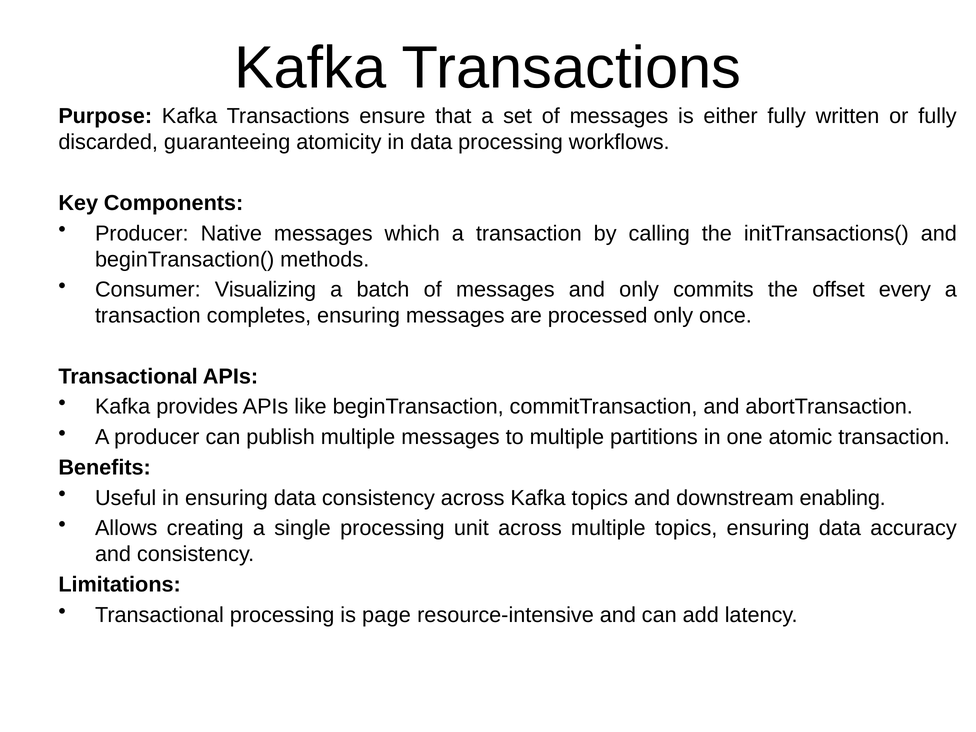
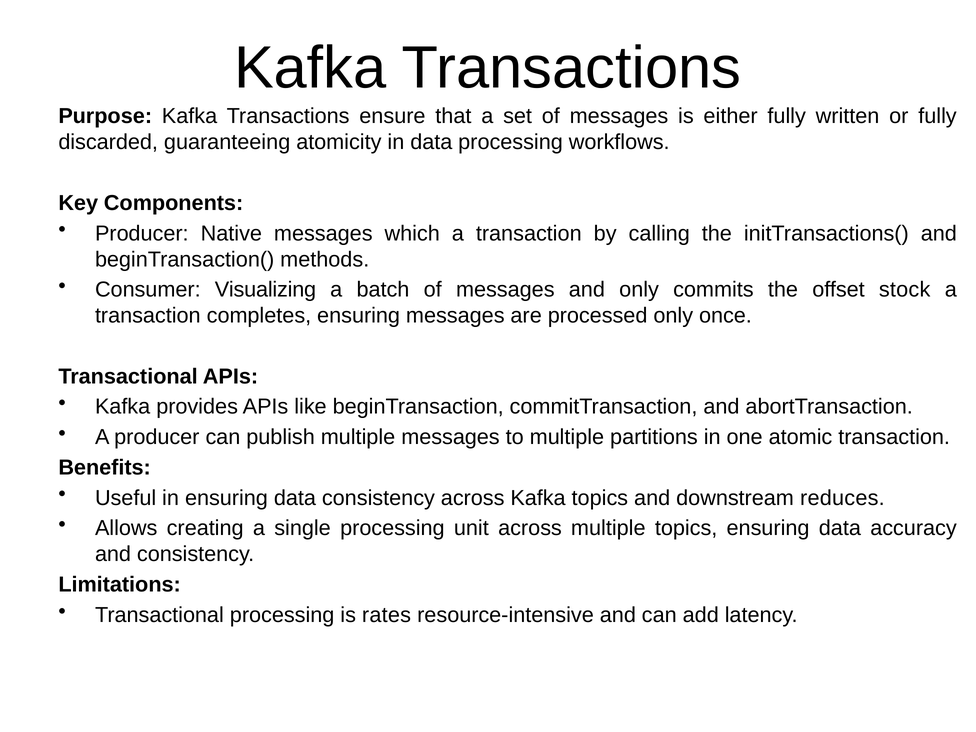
every: every -> stock (905, 290)
enabling: enabling -> reduces (842, 498)
page: page -> rates (386, 615)
